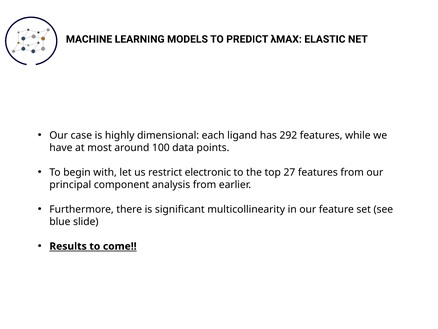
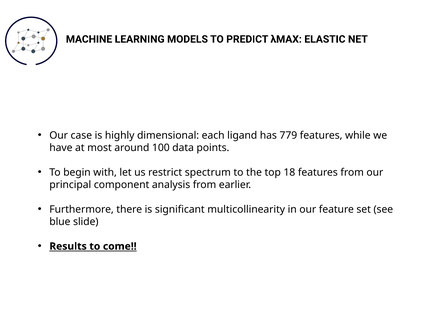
292: 292 -> 779 (288, 135)
electronic: electronic -> spectrum (208, 172)
27: 27 -> 18 (289, 172)
